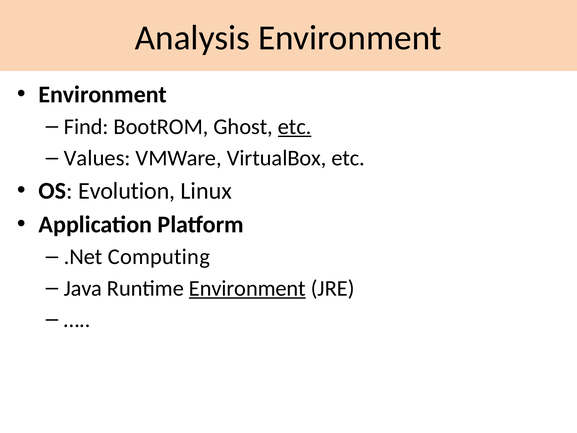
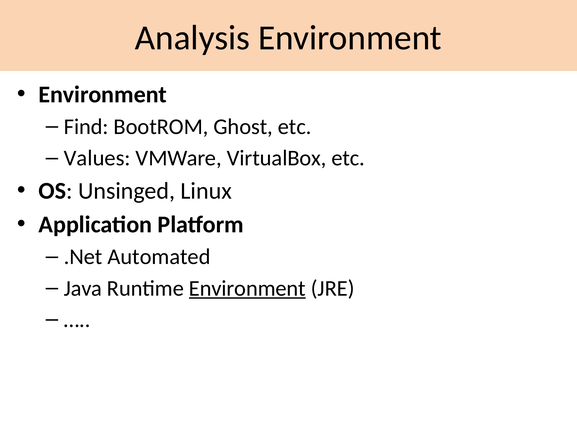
etc underline: present -> none (295, 127)
Evolution: Evolution -> Unsinged (127, 191)
Computing: Computing -> Automated (159, 257)
